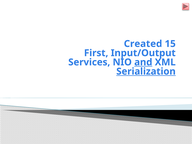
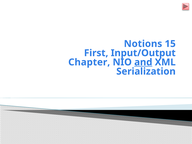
Created: Created -> Notions (143, 44)
Services: Services -> Chapter (89, 62)
Serialization underline: present -> none (146, 71)
